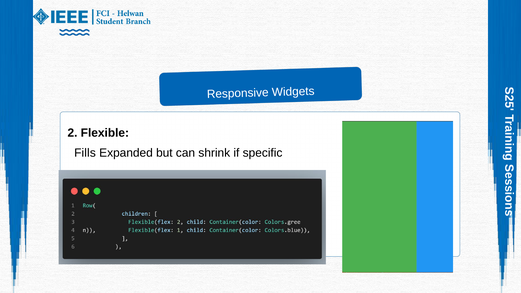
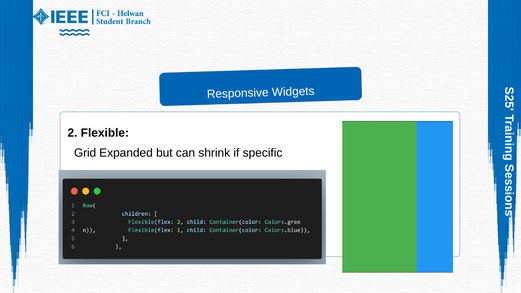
Fills: Fills -> Grid (85, 153)
